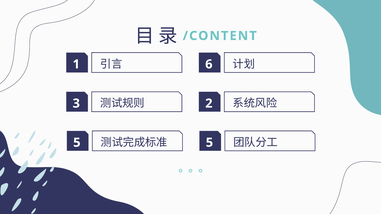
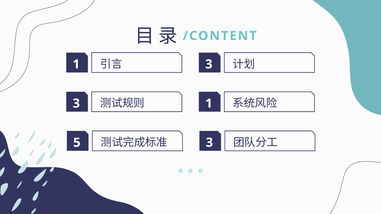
1 6: 6 -> 3 (209, 64)
3 2: 2 -> 1 (209, 104)
5 5: 5 -> 3 (209, 143)
